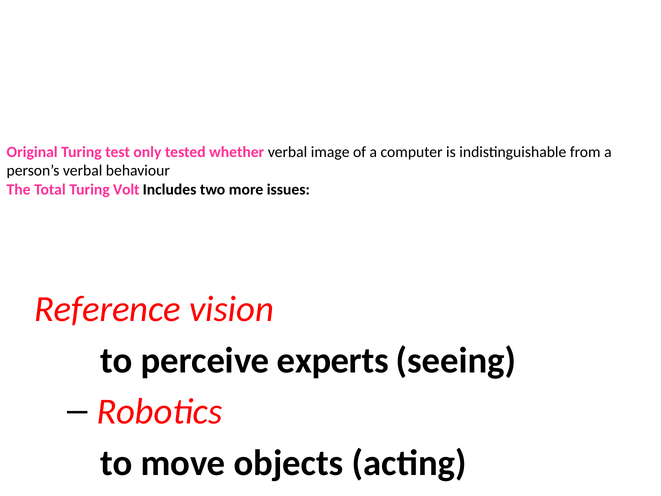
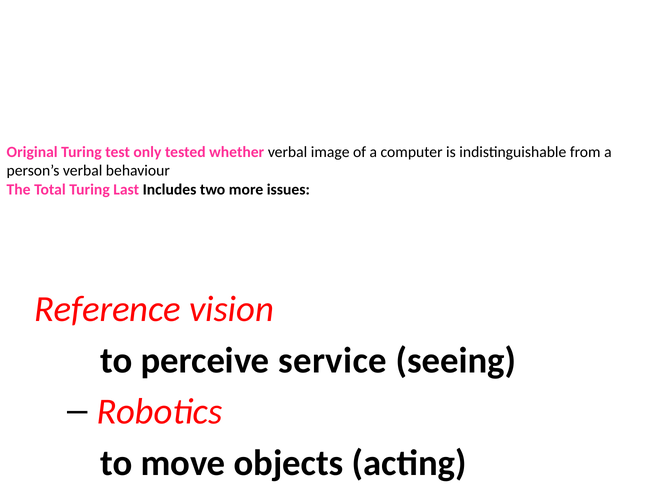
Volt: Volt -> Last (126, 189)
experts: experts -> service (332, 360)
